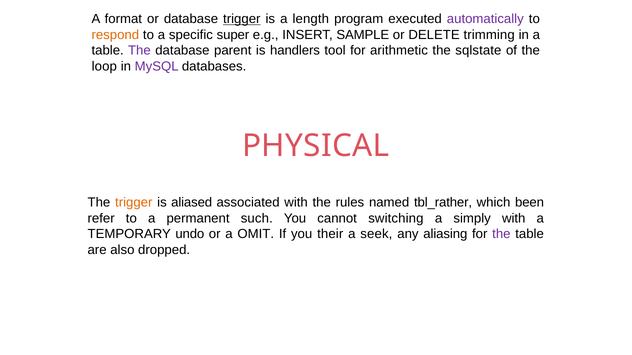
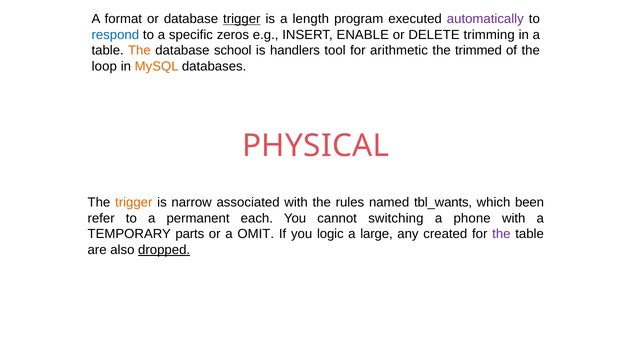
respond colour: orange -> blue (115, 35)
super: super -> zeros (233, 35)
SAMPLE: SAMPLE -> ENABLE (363, 35)
The colour: purple -> orange (139, 51)
parent: parent -> school (233, 51)
sqlstate: sqlstate -> trimmed (478, 51)
MySQL colour: purple -> orange (157, 66)
aliased: aliased -> narrow (192, 203)
tbl_rather: tbl_rather -> tbl_wants (443, 203)
such: such -> each (257, 219)
simply: simply -> phone (472, 219)
undo: undo -> parts (190, 234)
their: their -> logic (330, 234)
seek: seek -> large (376, 234)
aliasing: aliasing -> created (445, 234)
dropped underline: none -> present (164, 250)
